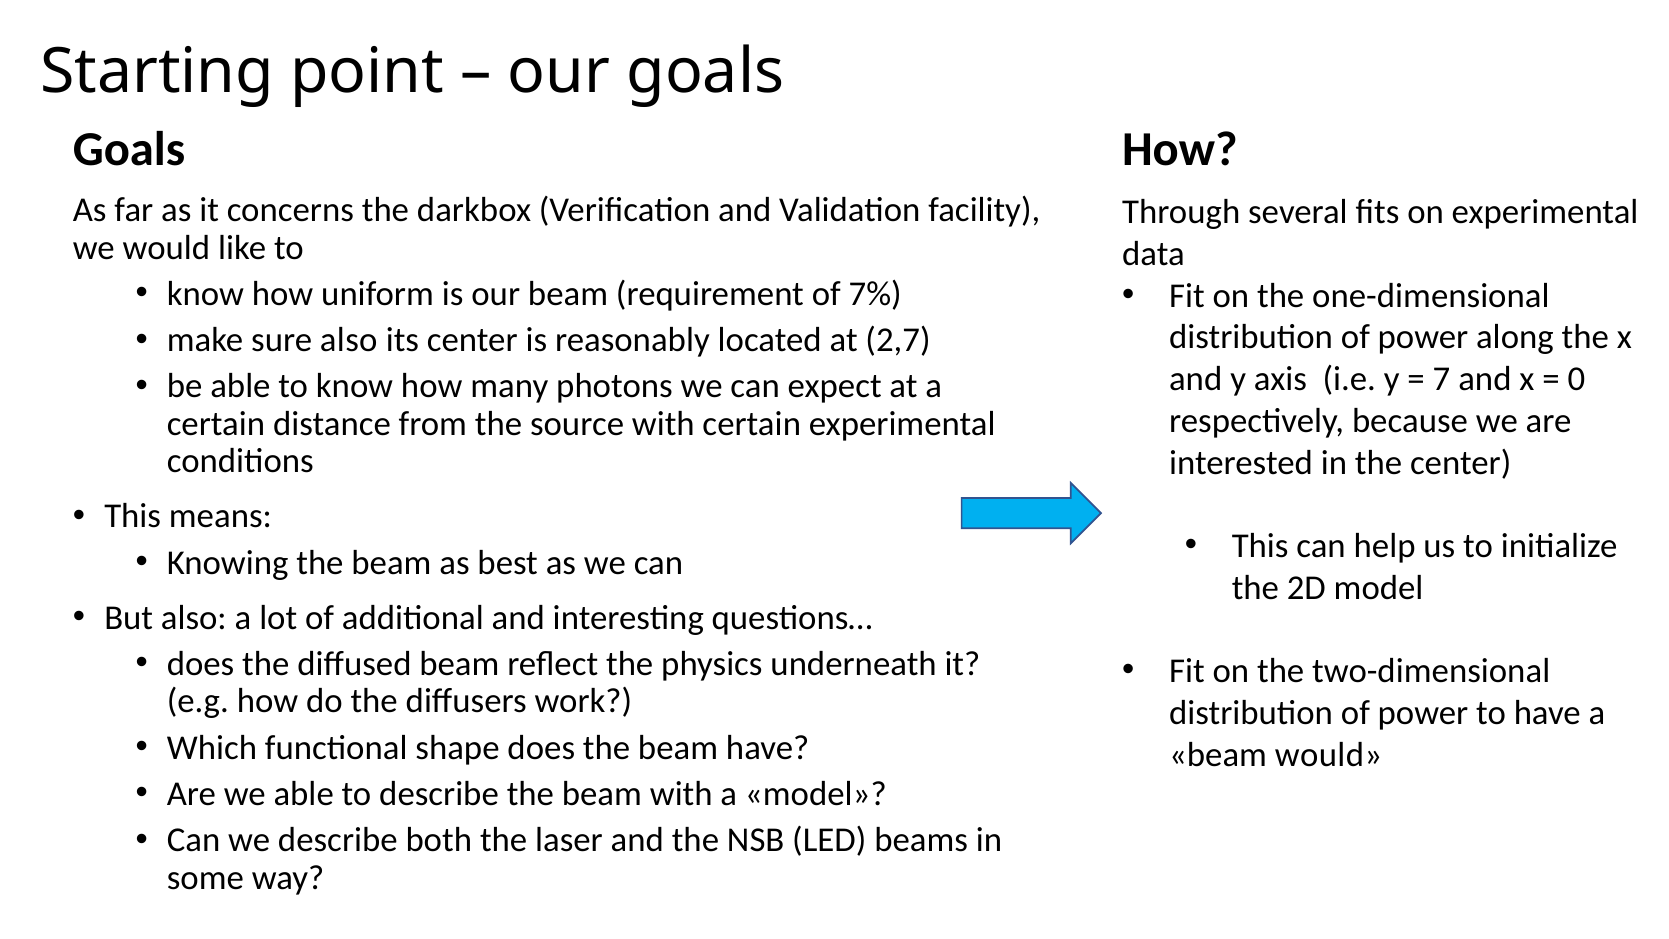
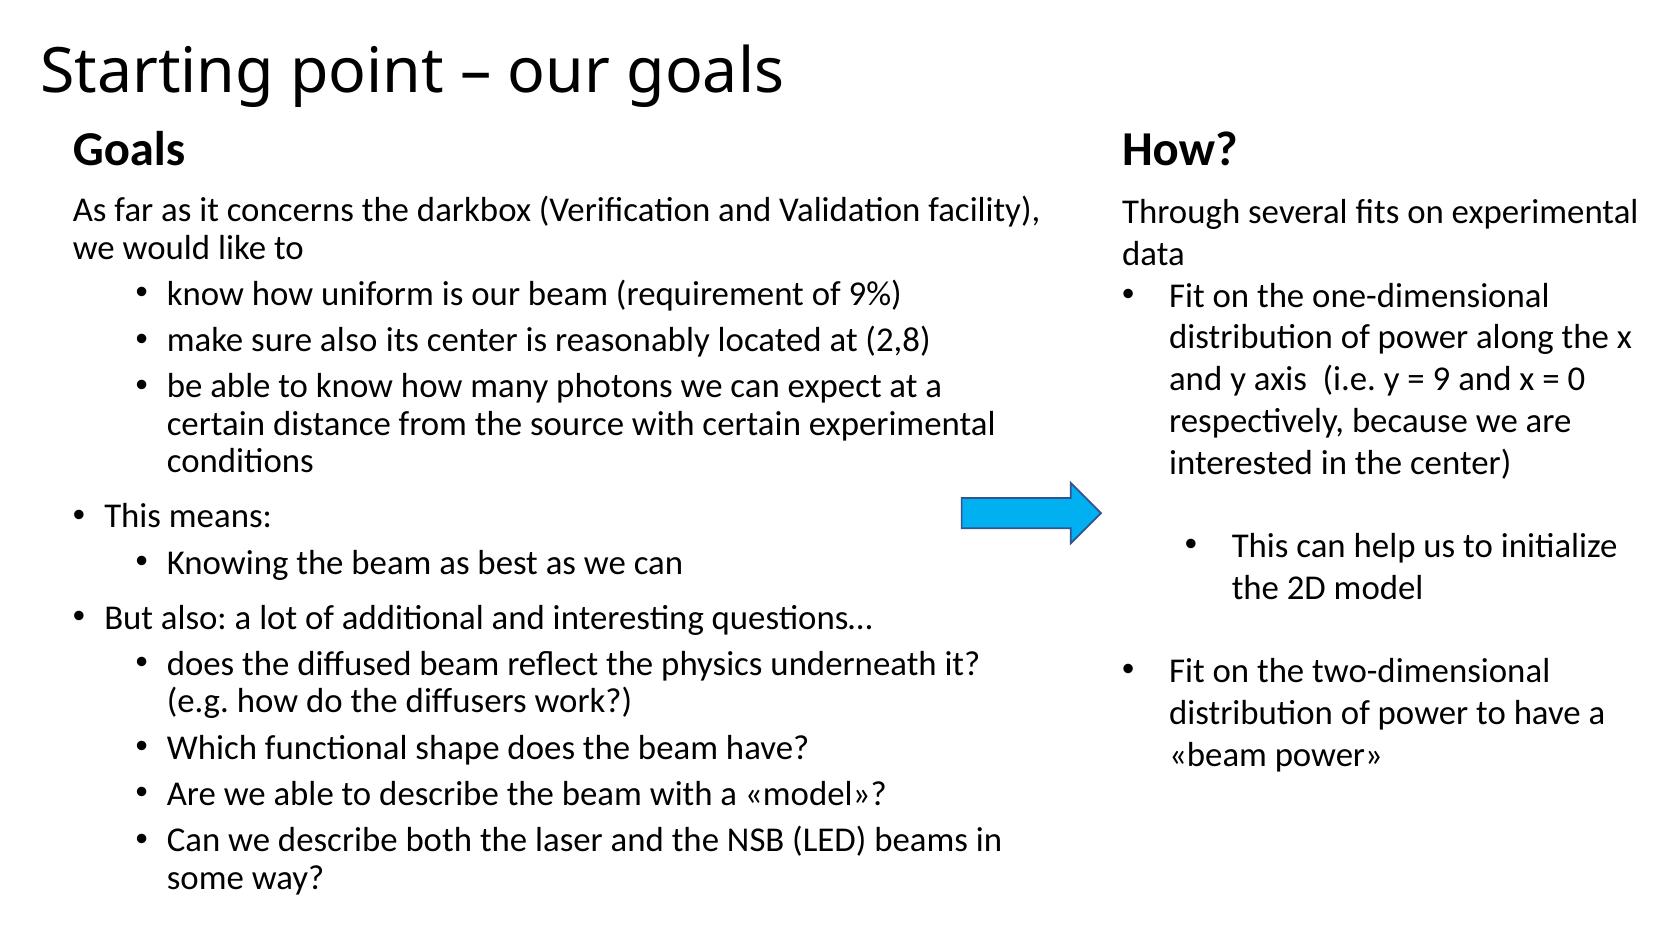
7%: 7% -> 9% (875, 294)
2,7: 2,7 -> 2,8 (898, 340)
7: 7 -> 9 (1441, 379)
beam would: would -> power (1329, 755)
